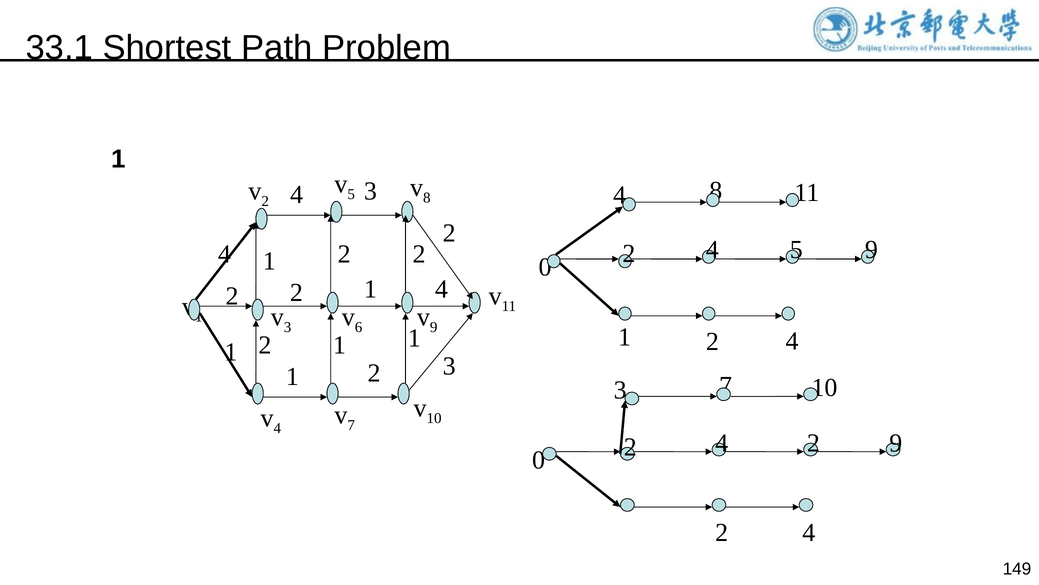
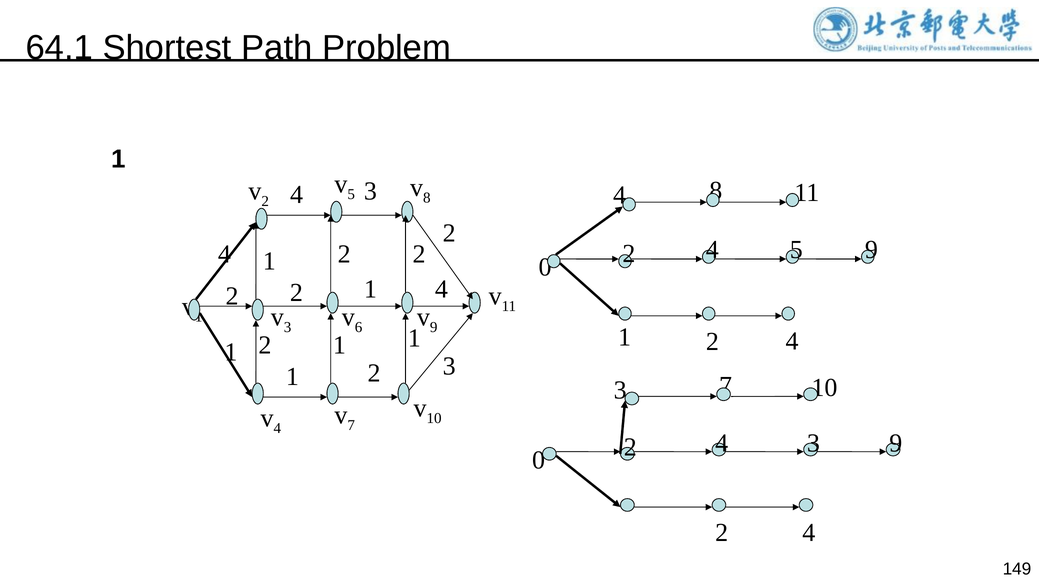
33.1: 33.1 -> 64.1 (59, 48)
2: 2 -> 3 (813, 443)
